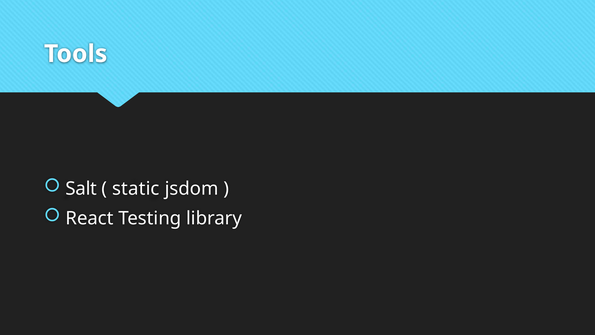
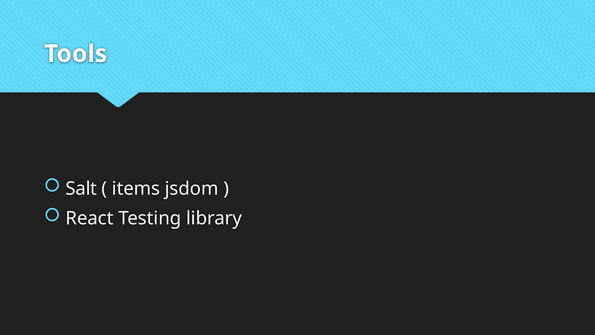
static: static -> items (136, 188)
